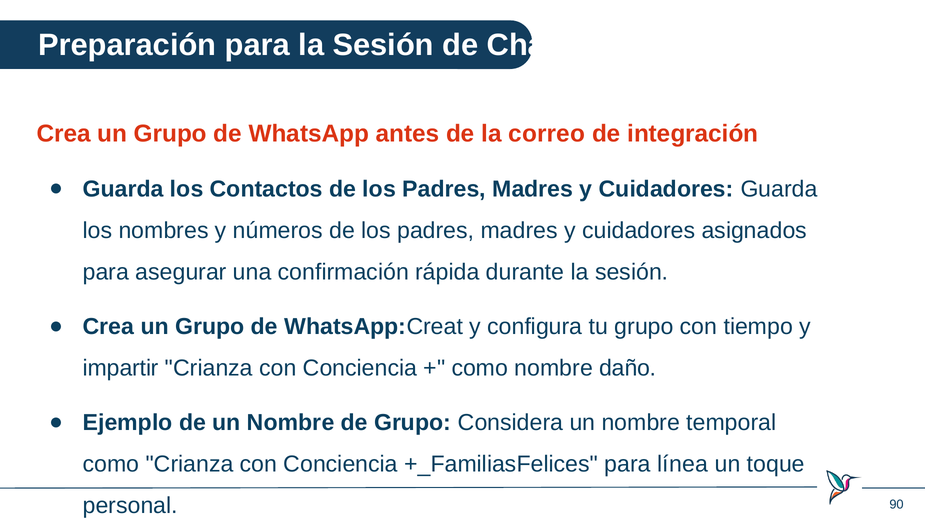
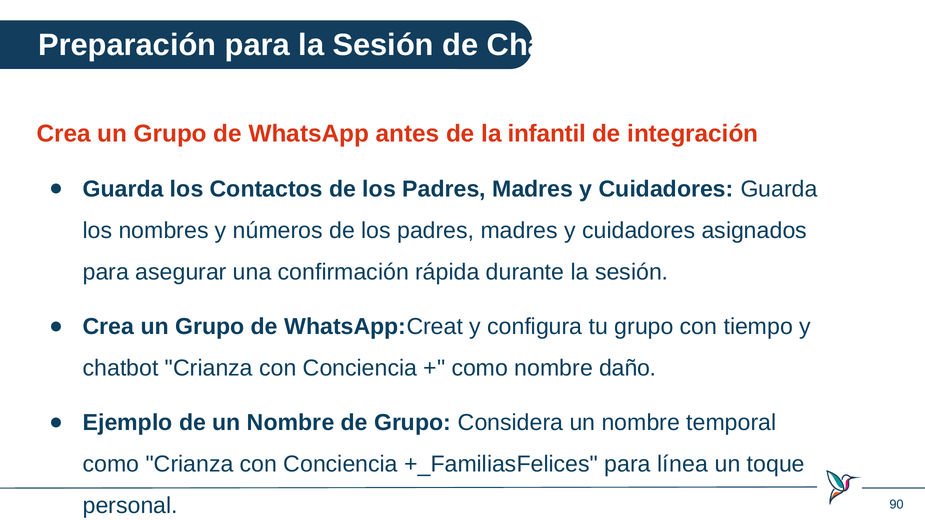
correo: correo -> infantil (547, 134)
impartir: impartir -> chatbot (121, 368)
